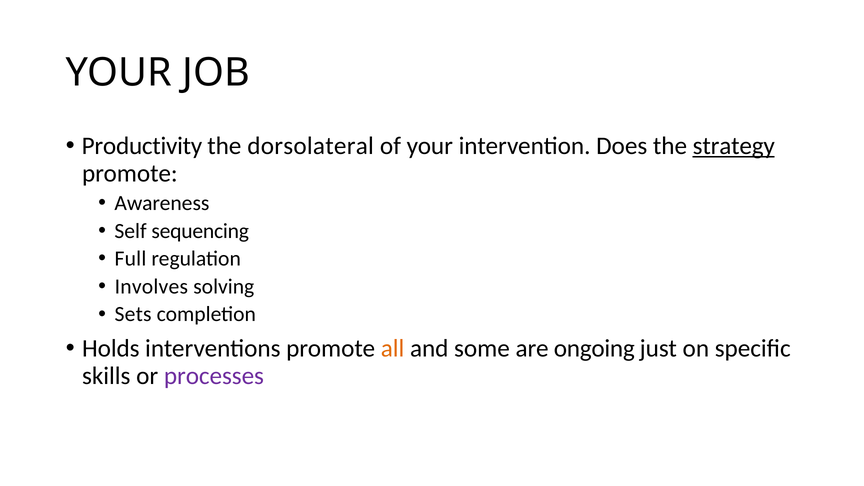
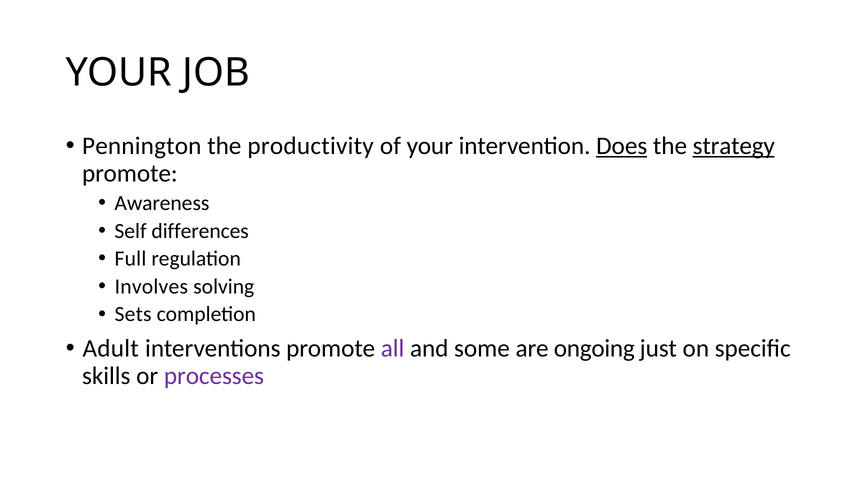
Productivity: Productivity -> Pennington (142, 146)
dorsolateral: dorsolateral -> productivity (311, 146)
Does underline: none -> present (622, 146)
sequencing: sequencing -> differences (200, 231)
Holds: Holds -> Adult (111, 349)
all colour: orange -> purple (393, 349)
